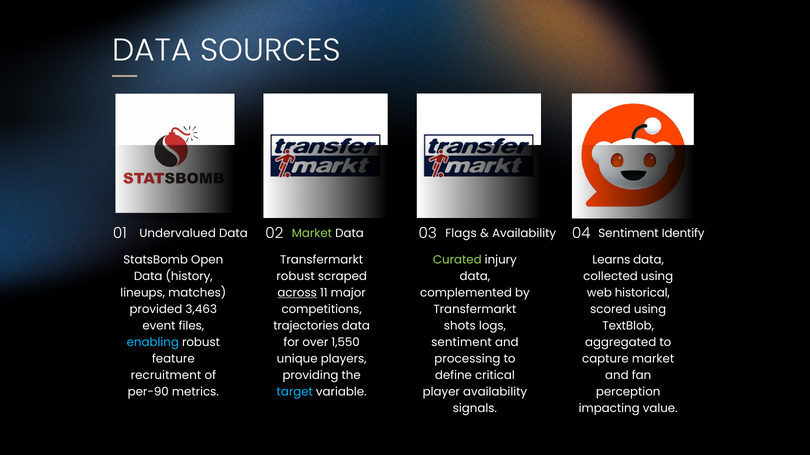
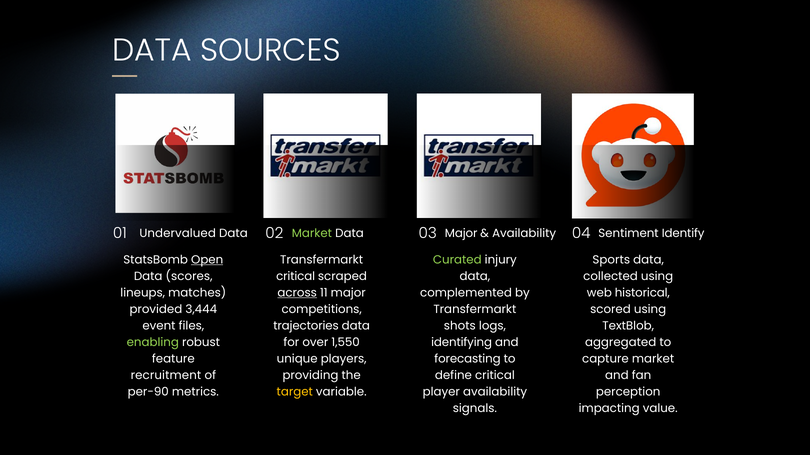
Data Flags: Flags -> Major (461, 233)
Open underline: none -> present (207, 260)
Learns: Learns -> Sports (611, 260)
history: history -> scores (189, 277)
robust: robust -> critical (296, 277)
3,463: 3,463 -> 3,444 (201, 310)
sentiment: sentiment -> identifying (462, 343)
enabling colour: light blue -> light green (153, 343)
processing: processing -> forecasting (467, 359)
target colour: light blue -> yellow (295, 392)
